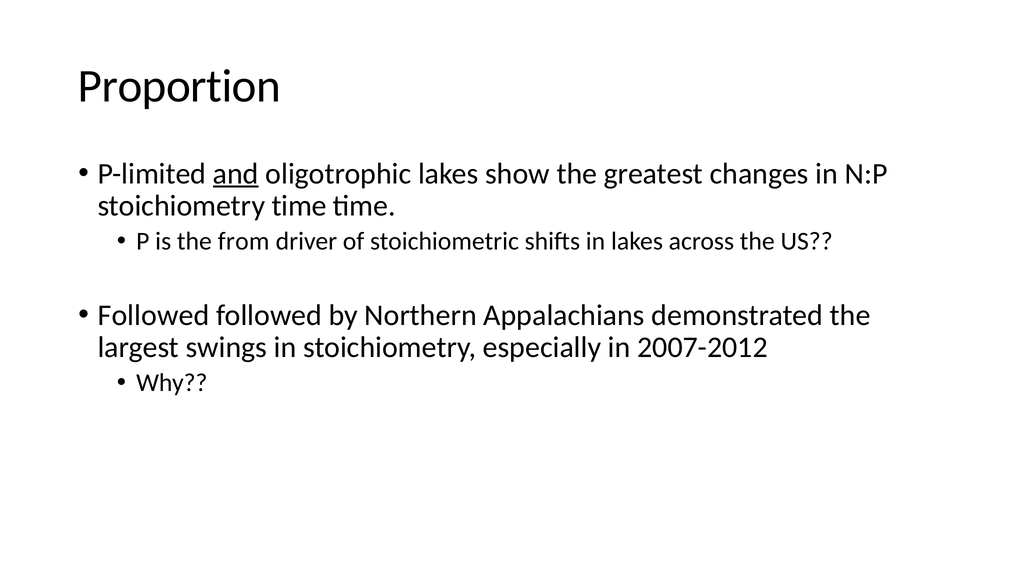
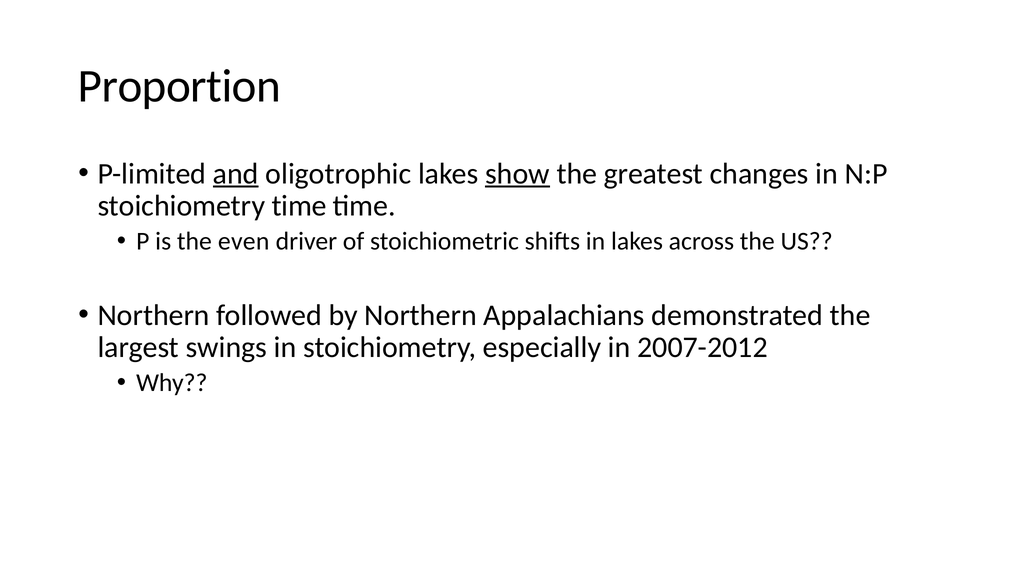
show underline: none -> present (518, 174)
from: from -> even (244, 242)
Followed: Followed -> Northern (154, 315)
